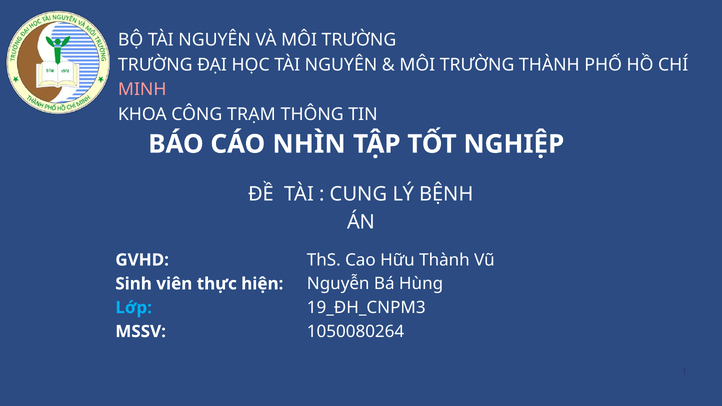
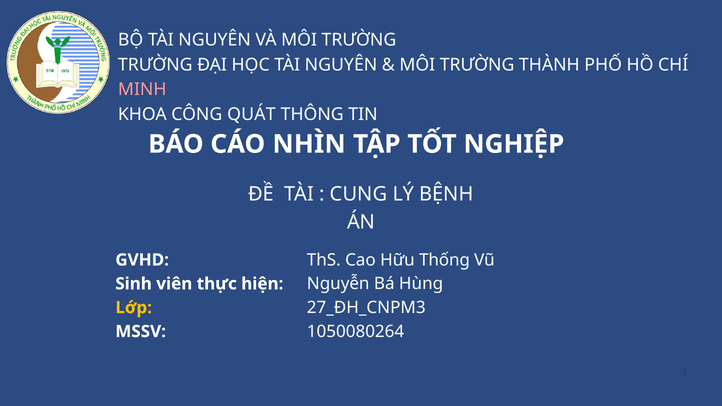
TRẠM: TRẠM -> QUÁT (251, 114)
Hữu Thành: Thành -> Thống (445, 260)
19_ĐH_CNPM3: 19_ĐH_CNPM3 -> 27_ĐH_CNPM3 (366, 308)
Lớp colour: light blue -> yellow (134, 308)
